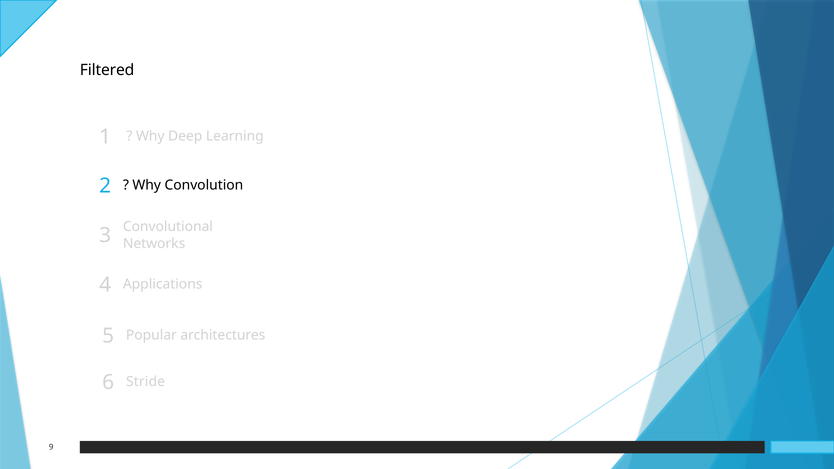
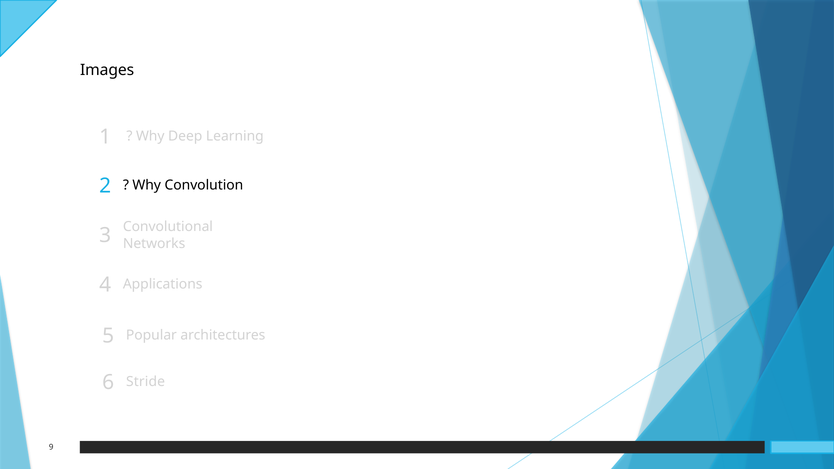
Filtered: Filtered -> Images (107, 70)
